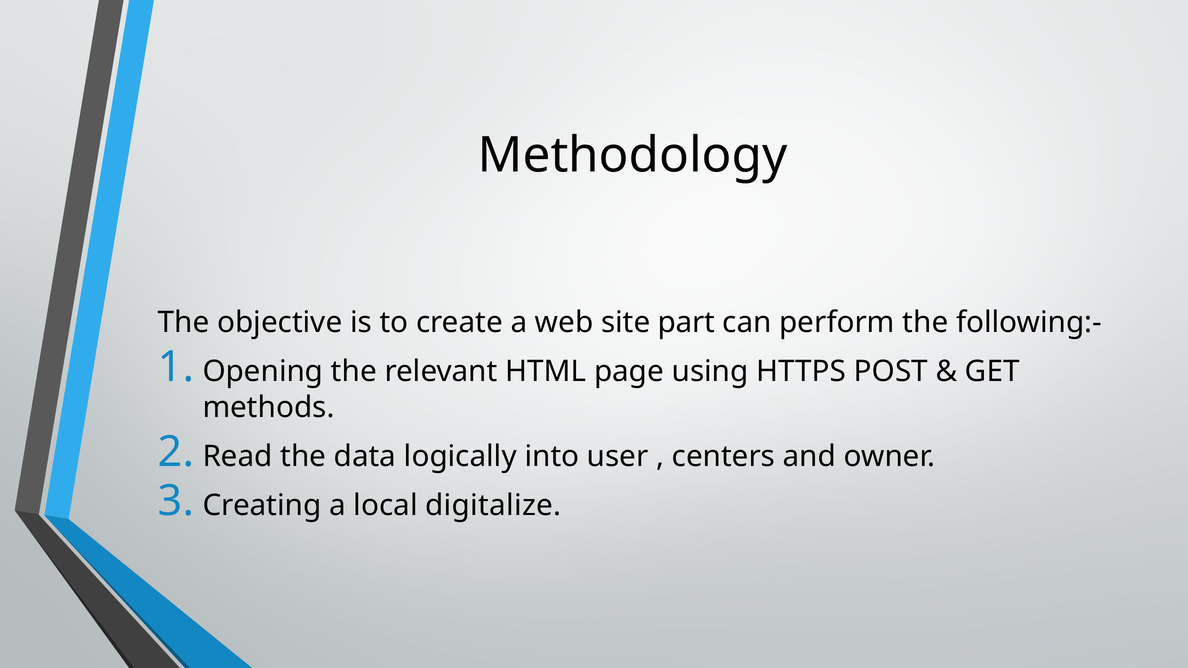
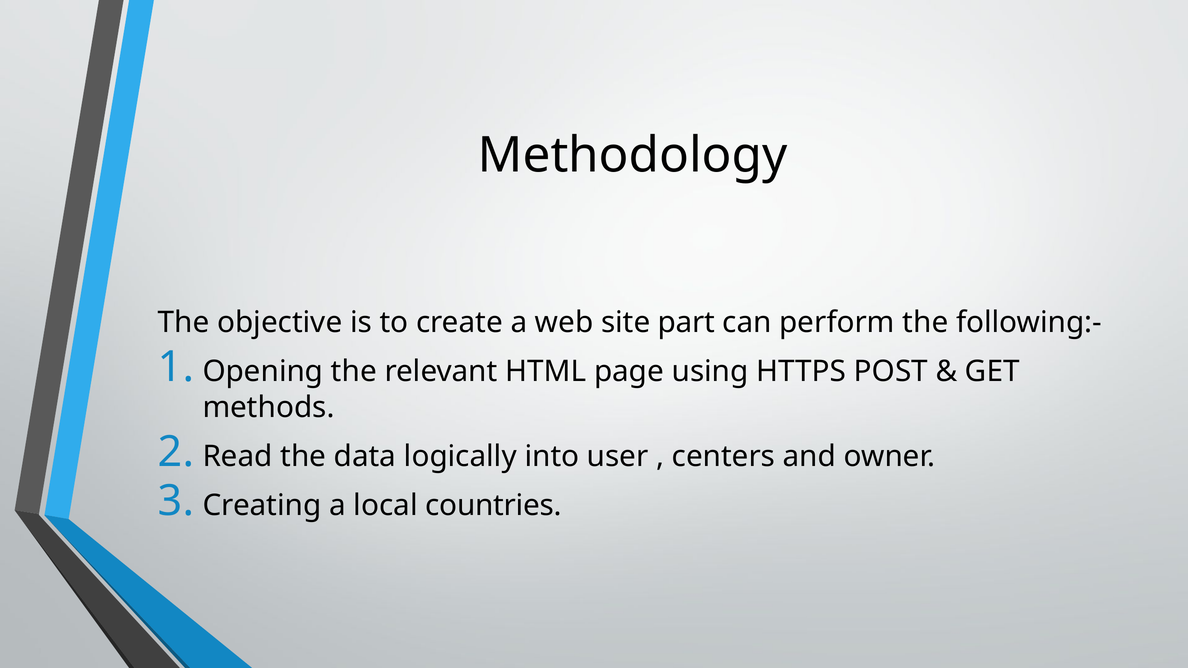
digitalize: digitalize -> countries (494, 505)
